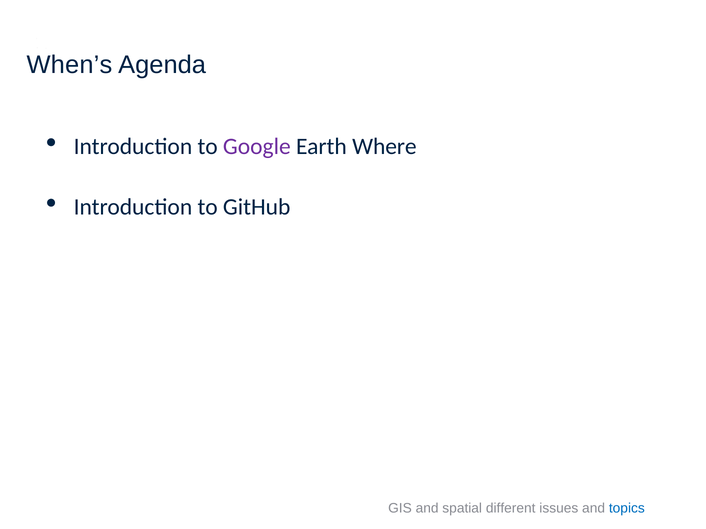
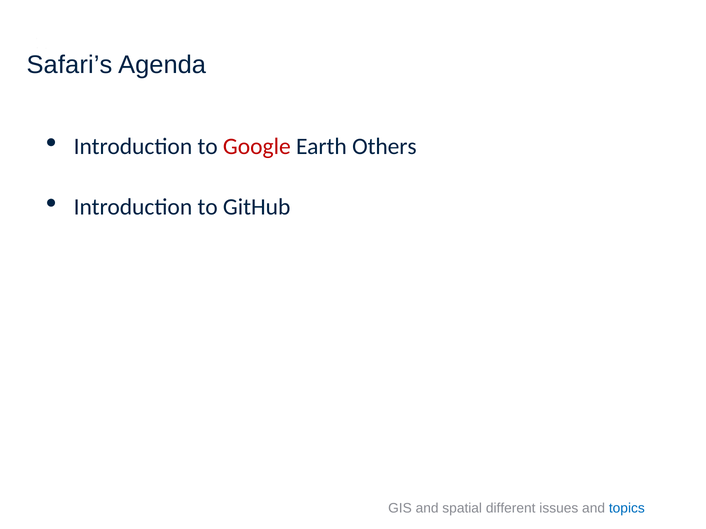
When’s: When’s -> Safari’s (69, 65)
Google colour: purple -> red (257, 147)
Where: Where -> Others (384, 147)
